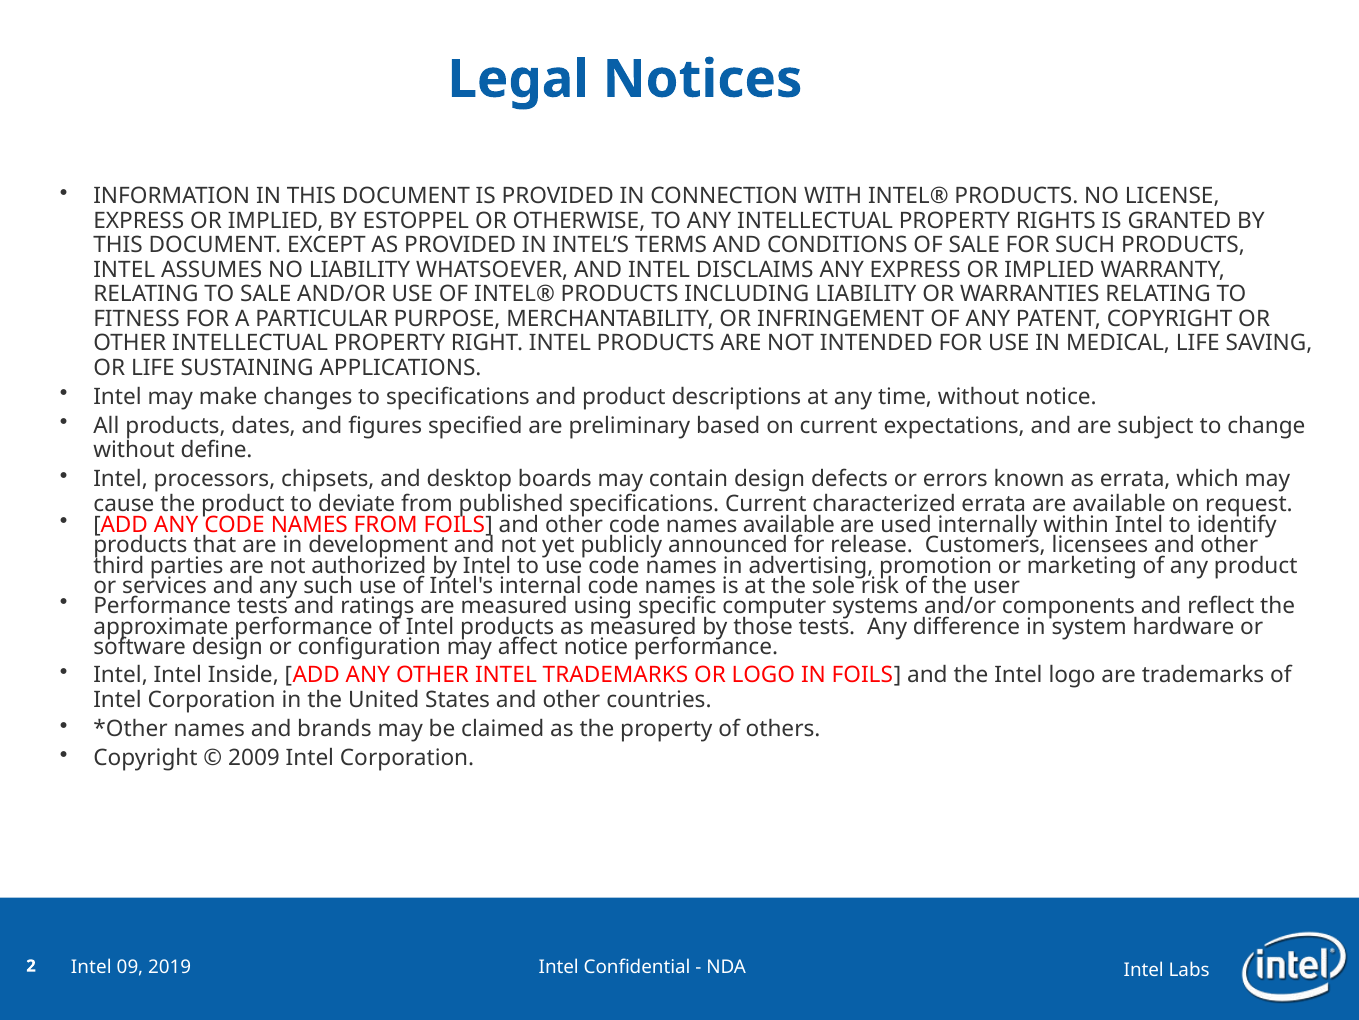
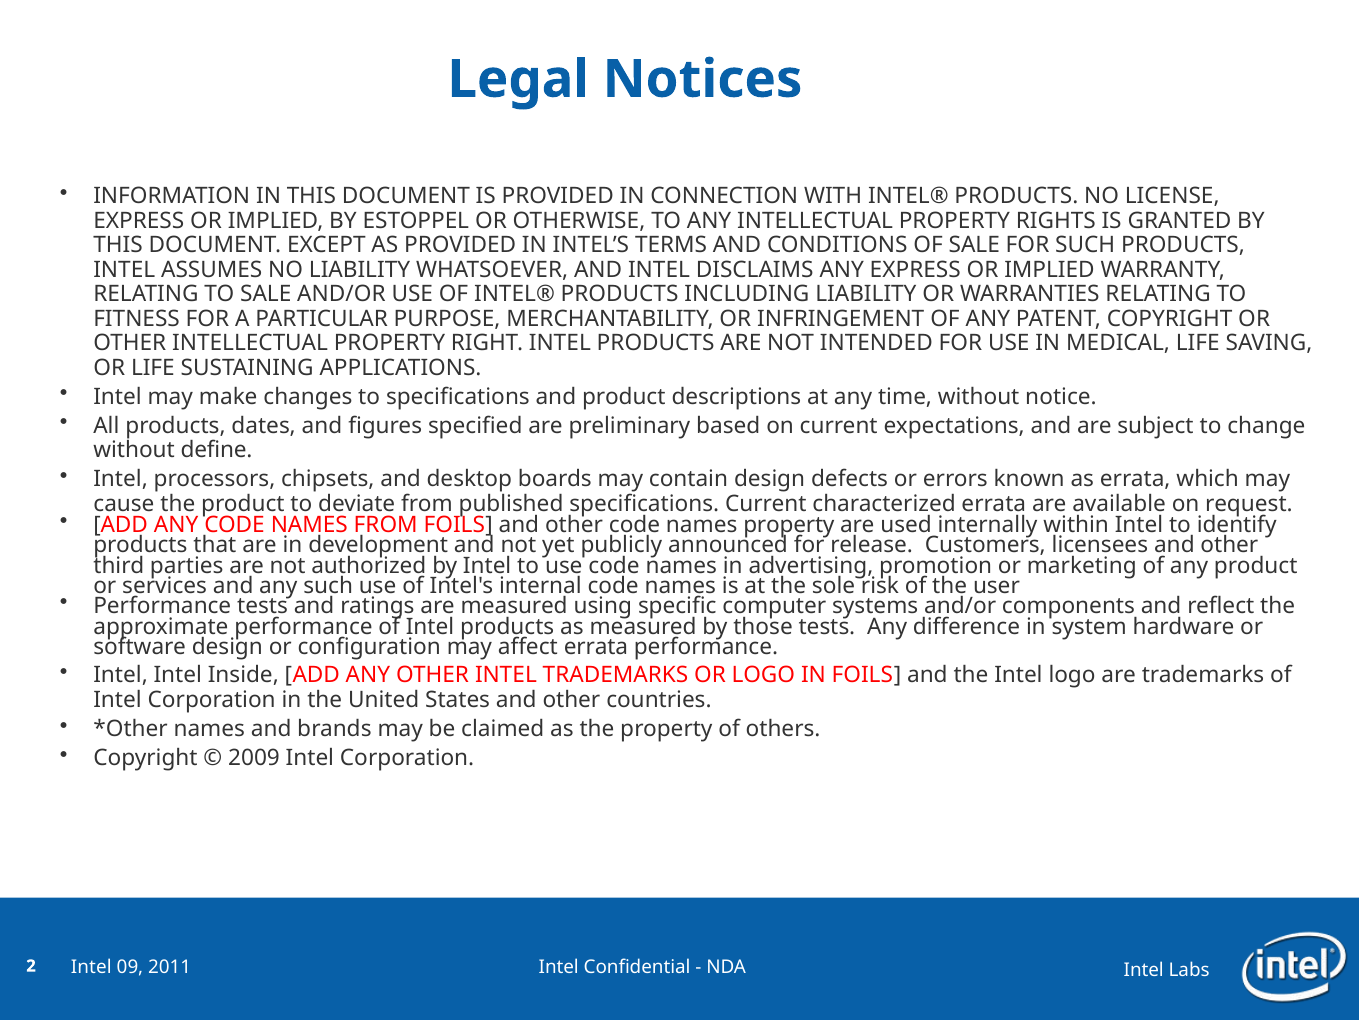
names available: available -> property (789, 524)
affect notice: notice -> errata (596, 647)
2019: 2019 -> 2011 (170, 967)
